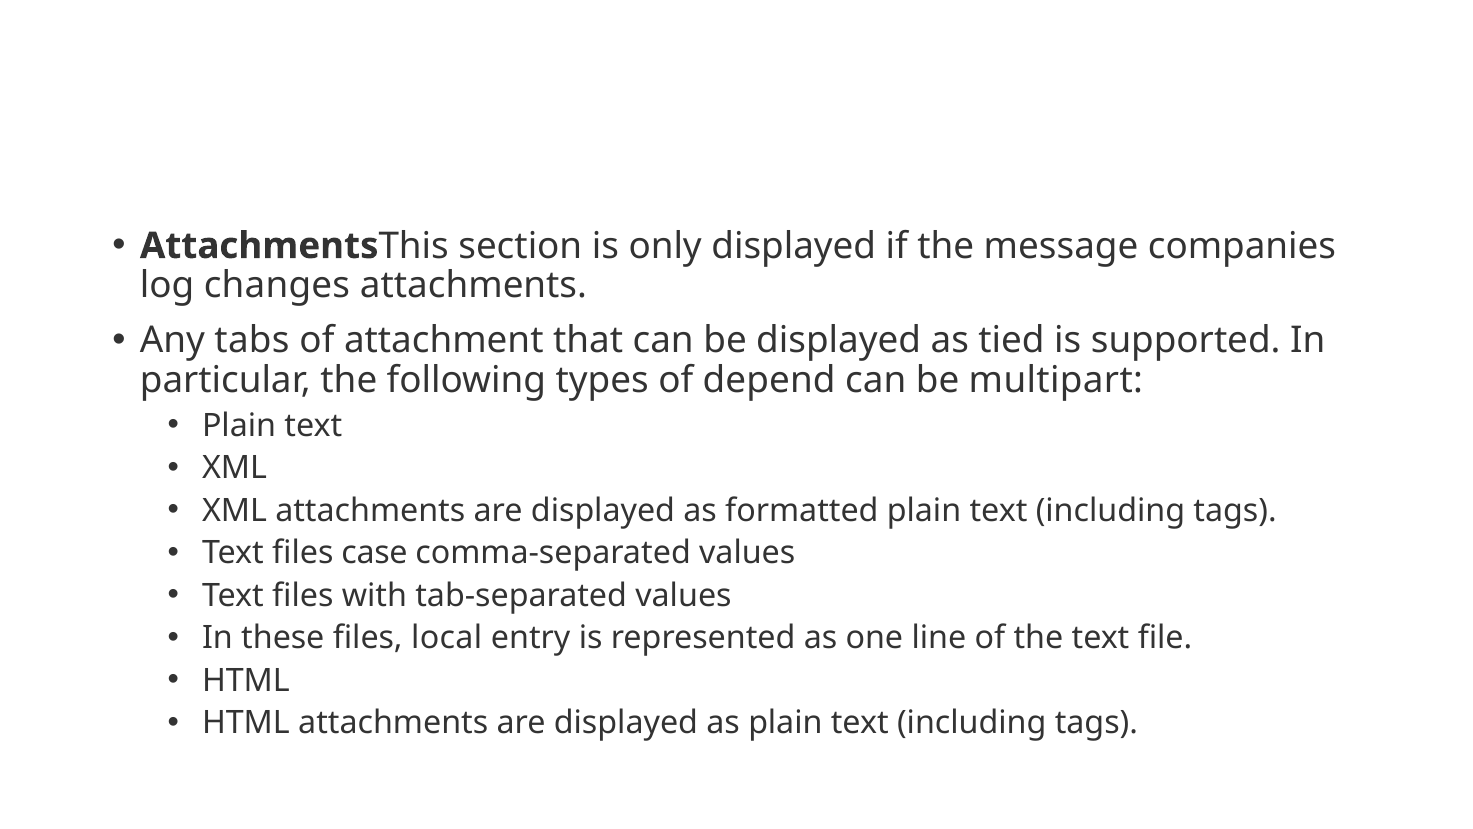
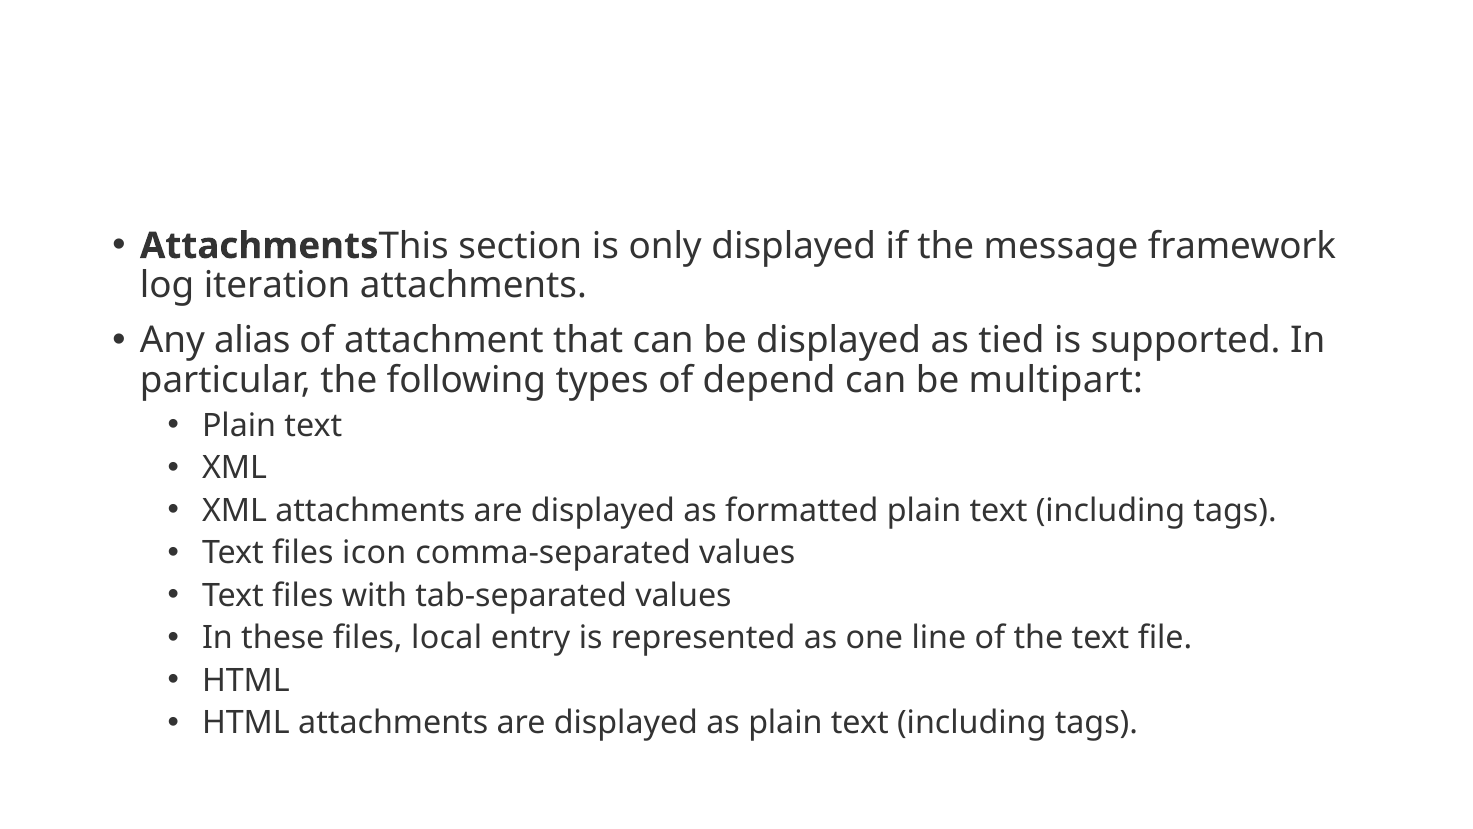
companies: companies -> framework (1242, 246)
changes: changes -> iteration (277, 286)
tabs: tabs -> alias (252, 341)
case: case -> icon (374, 553)
